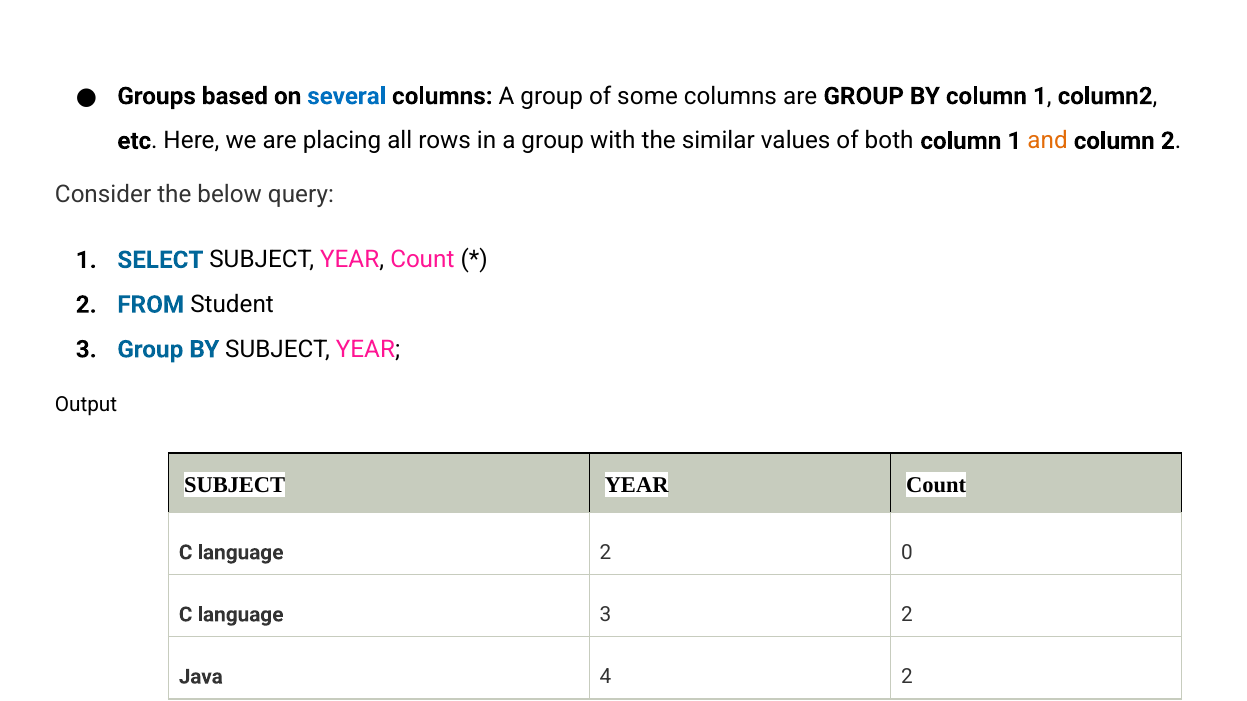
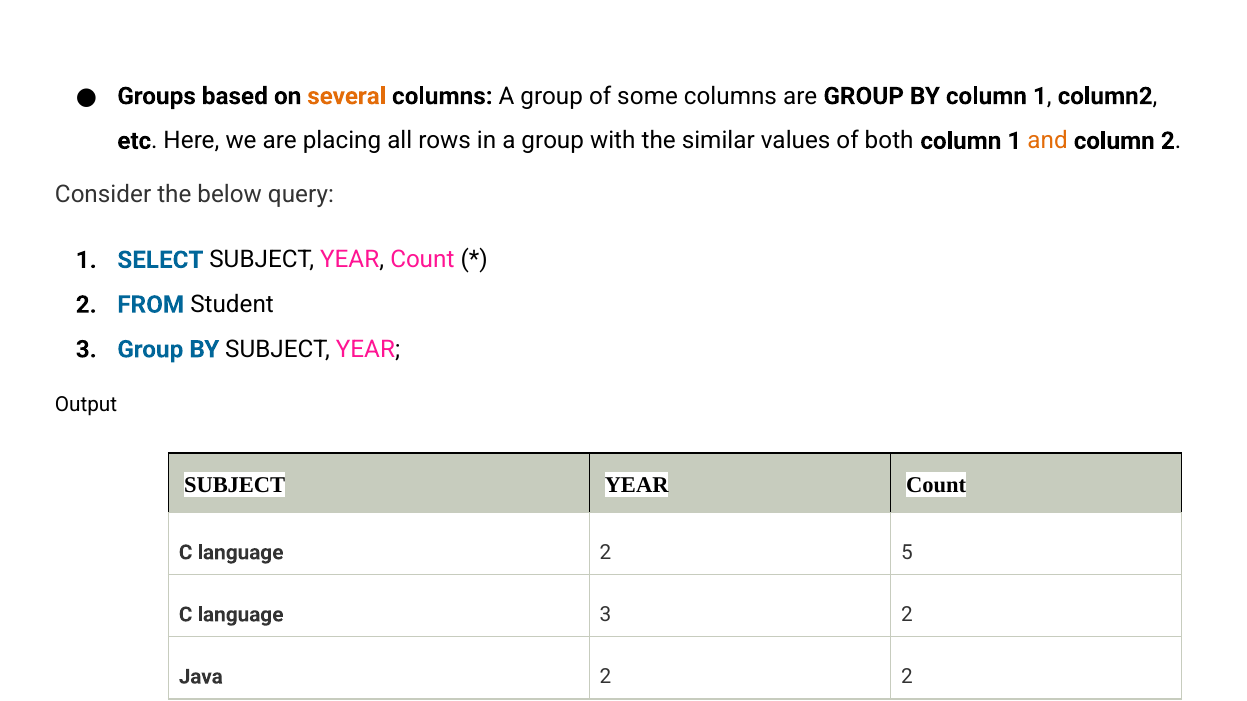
several colour: blue -> orange (347, 96)
0: 0 -> 5 (907, 553)
Java 4: 4 -> 2 (606, 677)
